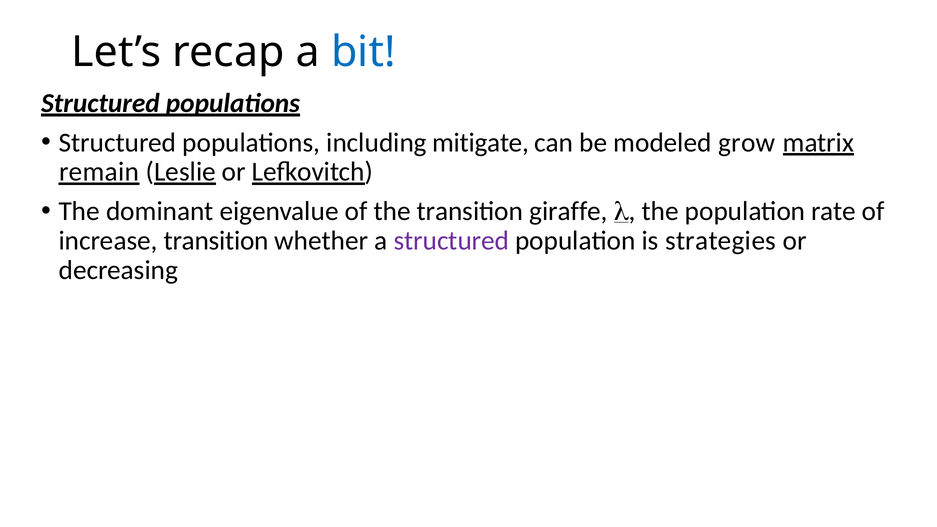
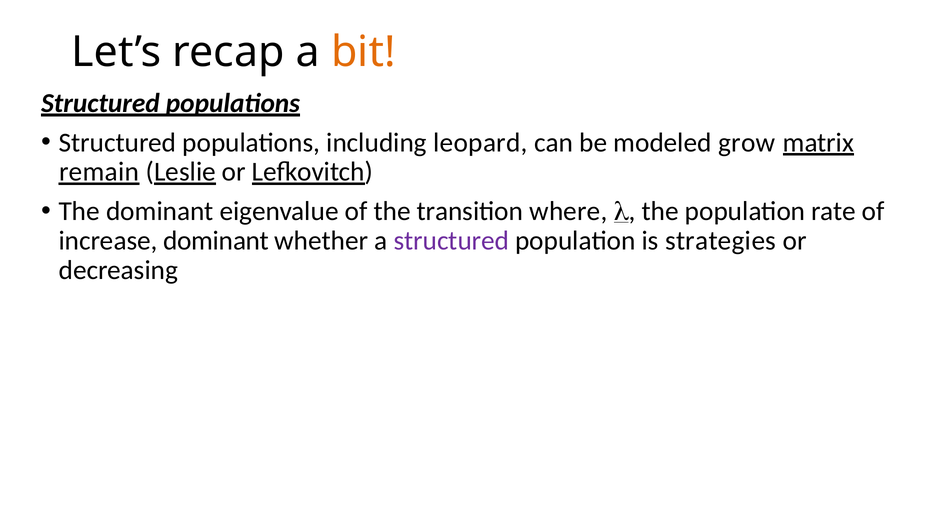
bit colour: blue -> orange (363, 52)
mitigate: mitigate -> leopard (480, 143)
transition giraffe: giraffe -> where (568, 211)
increase transition: transition -> dominant (216, 241)
